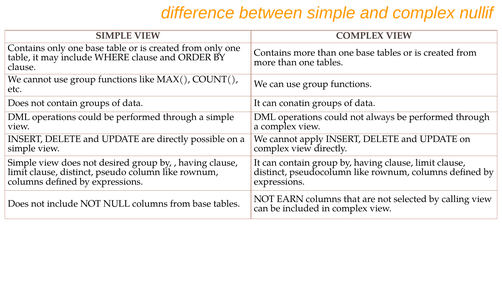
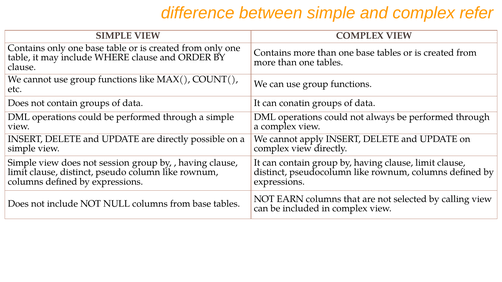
nullif: nullif -> refer (476, 13)
desired: desired -> session (114, 163)
